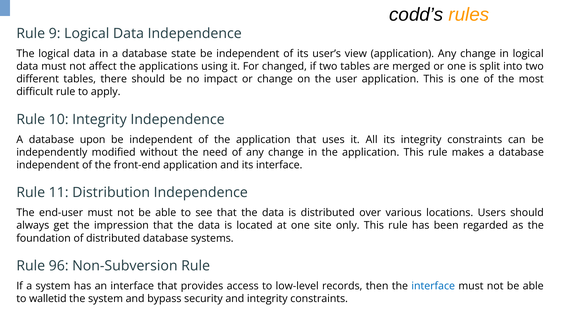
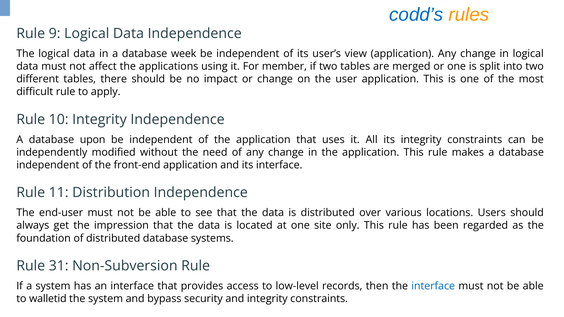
codd’s colour: black -> blue (416, 15)
state: state -> week (184, 54)
changed: changed -> member (284, 66)
96: 96 -> 31 (59, 266)
